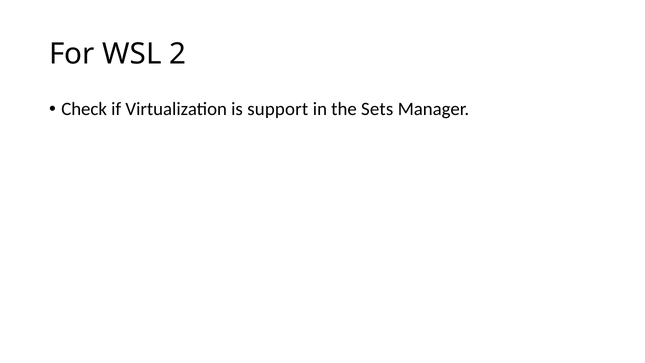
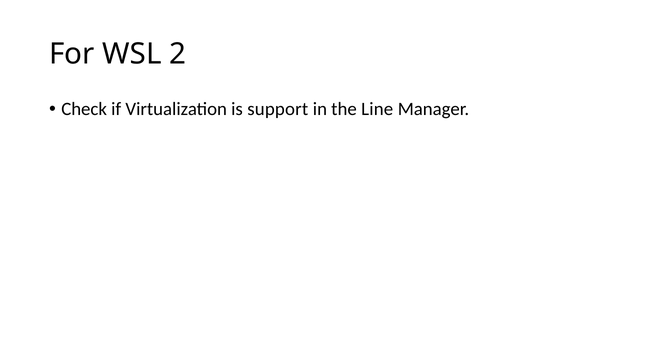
Sets: Sets -> Line (377, 109)
